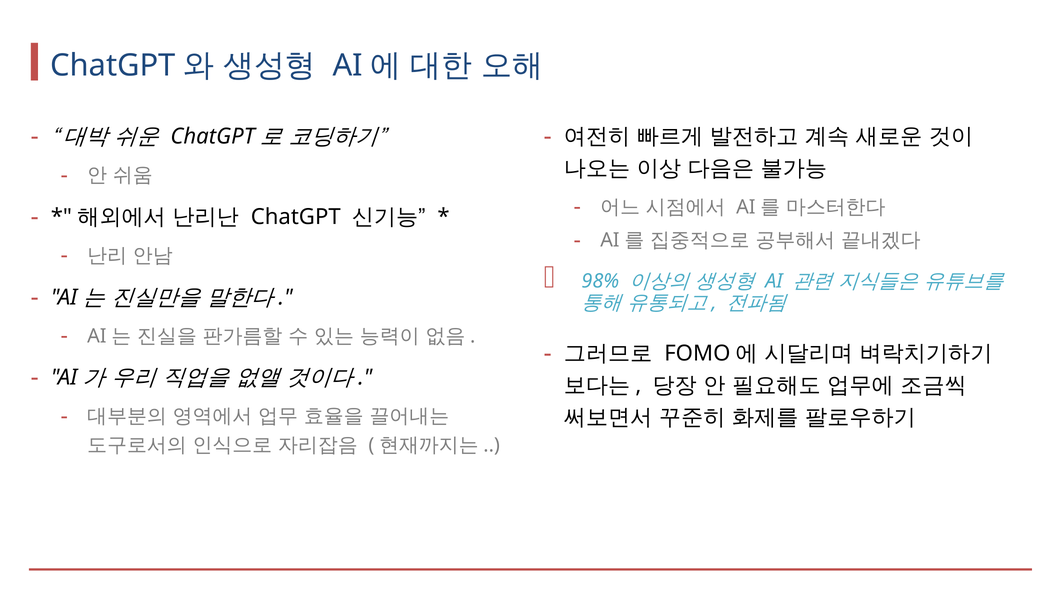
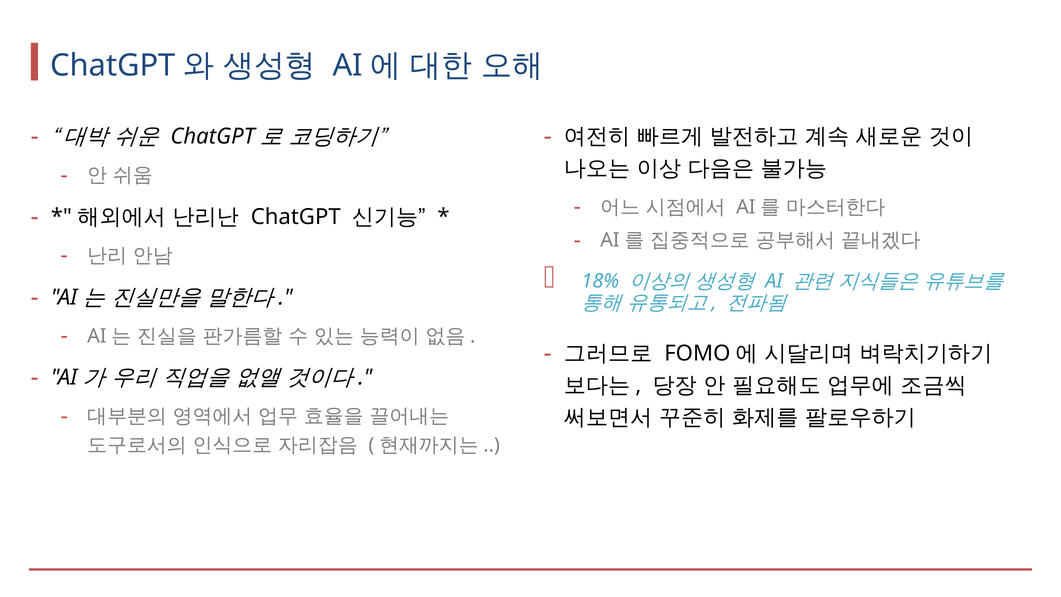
98%: 98% -> 18% (600, 281)
